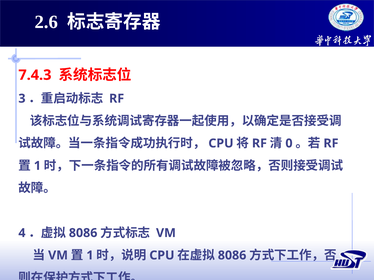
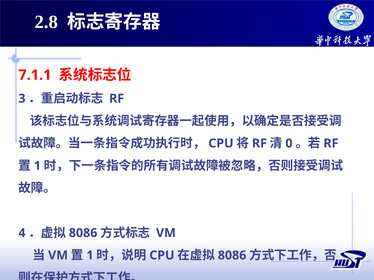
2.6: 2.6 -> 2.8 (46, 22)
7.4.3: 7.4.3 -> 7.1.1 (35, 75)
